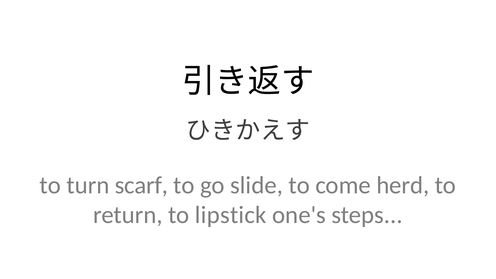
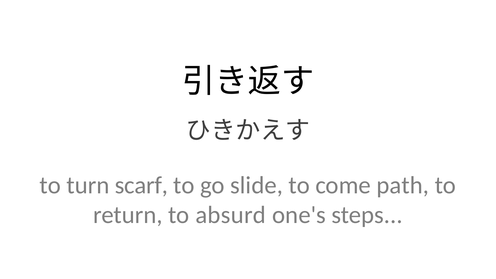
herd: herd -> path (403, 185)
lipstick: lipstick -> absurd (231, 215)
